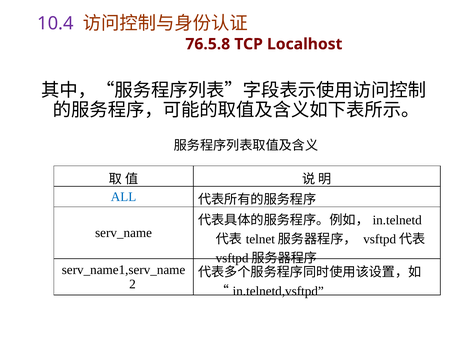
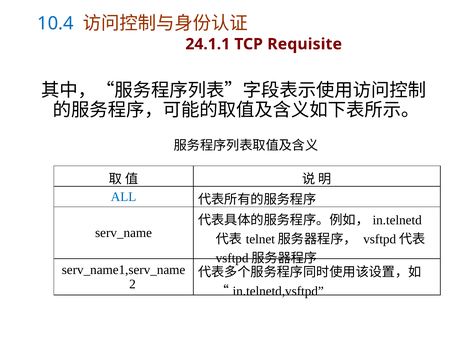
10.4 colour: purple -> blue (56, 23)
76.5.8: 76.5.8 -> 24.1.1 (208, 44)
Localhost: Localhost -> Requisite (305, 44)
